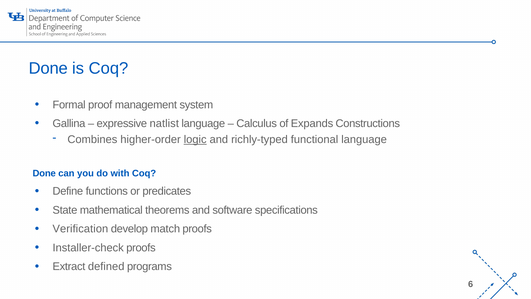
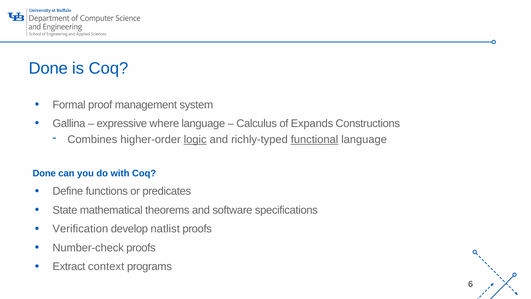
natlist: natlist -> where (164, 123)
functional underline: none -> present (315, 139)
match: match -> natlist (165, 229)
Installer-check: Installer-check -> Number-check (88, 248)
defined: defined -> context (106, 266)
